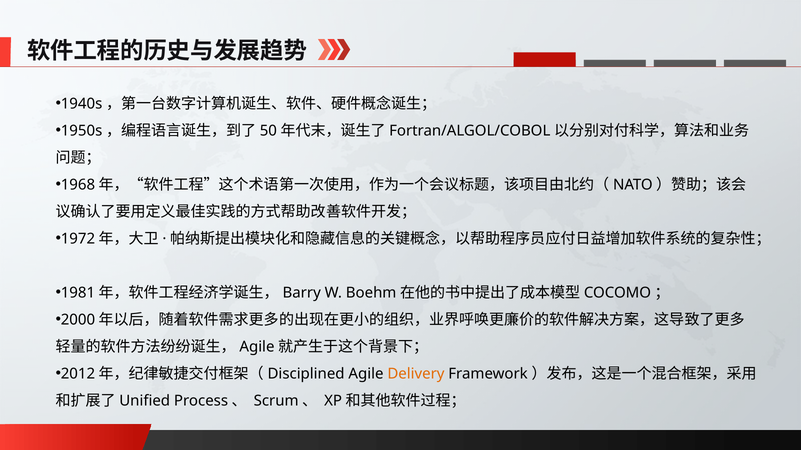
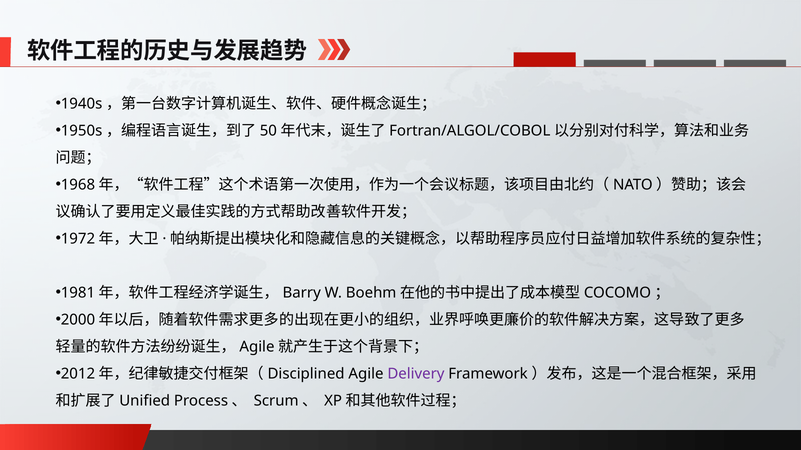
Delivery colour: orange -> purple (416, 374)
